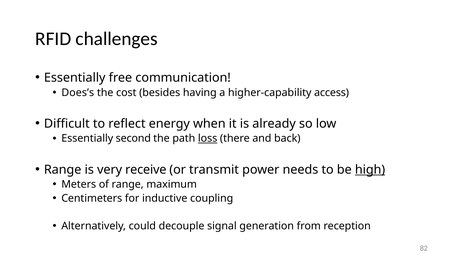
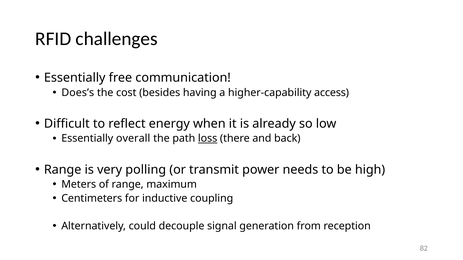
second: second -> overall (133, 139)
receive: receive -> polling (146, 170)
high underline: present -> none (370, 170)
